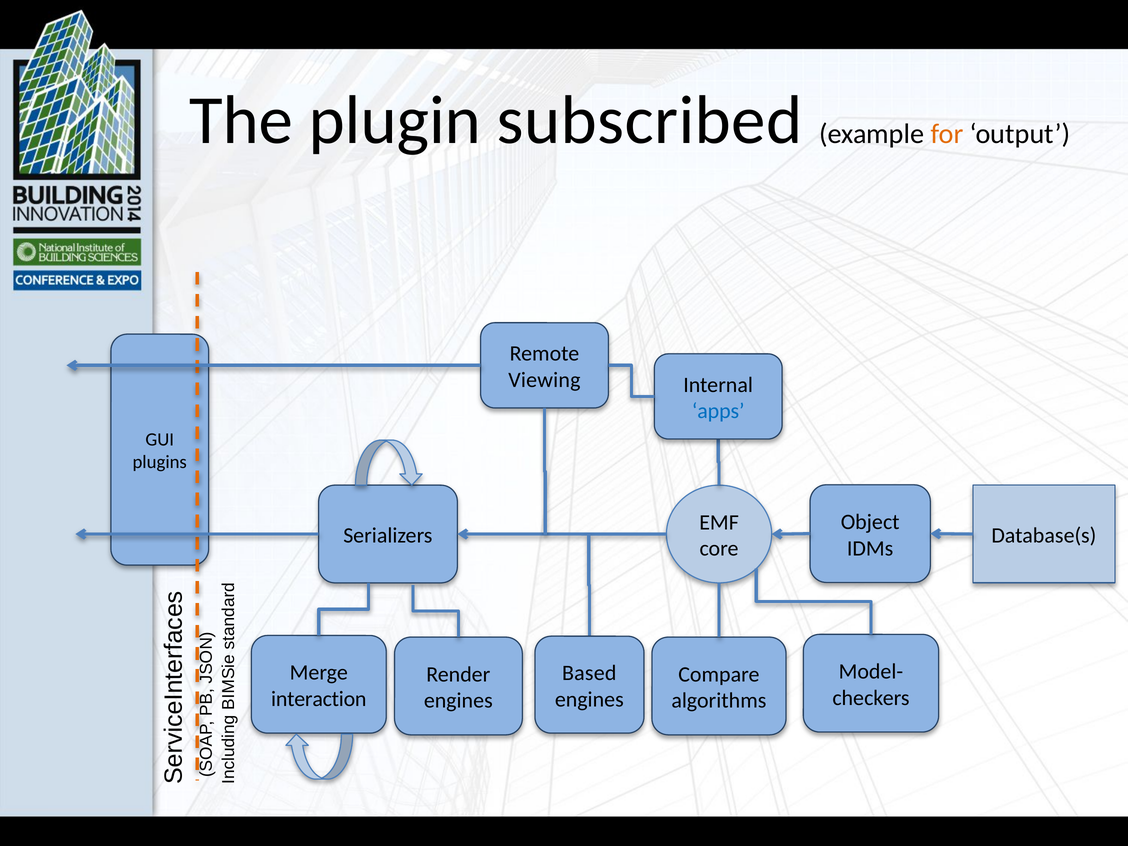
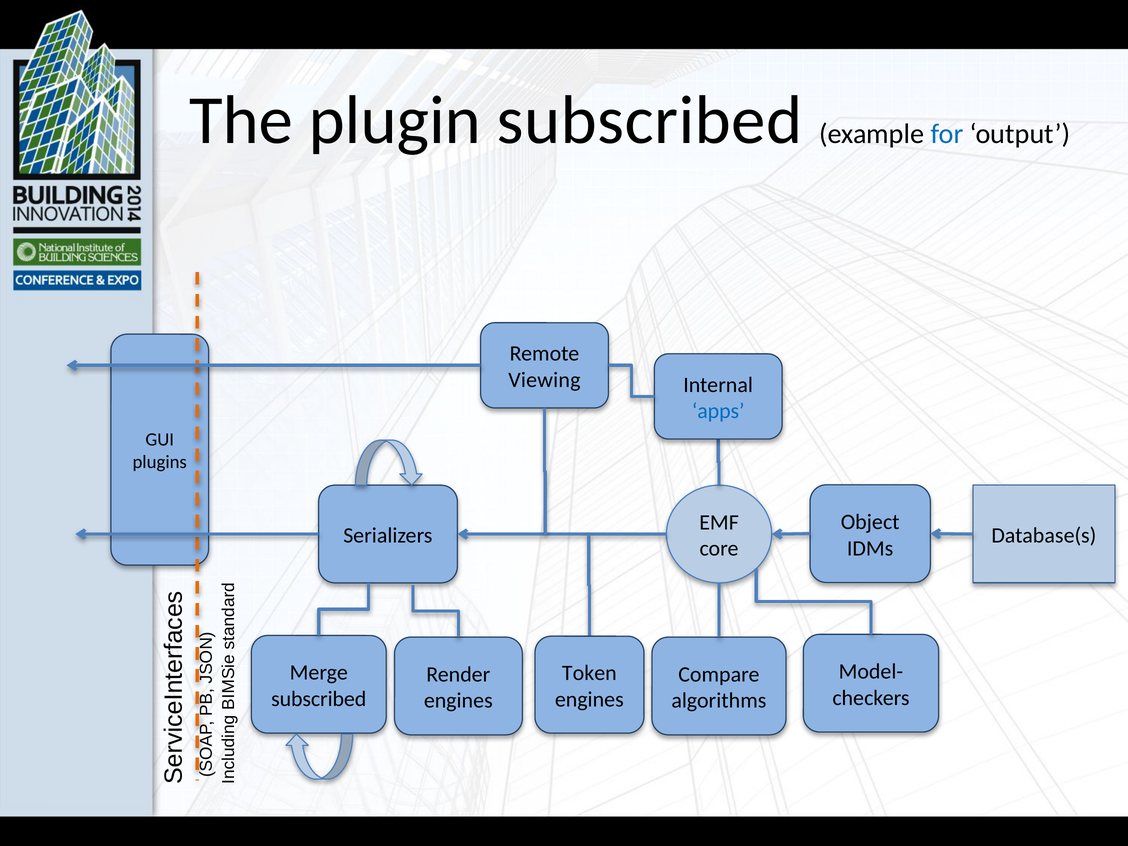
for colour: orange -> blue (947, 134)
Based: Based -> Token (589, 673)
interaction: interaction -> subscribed (319, 699)
